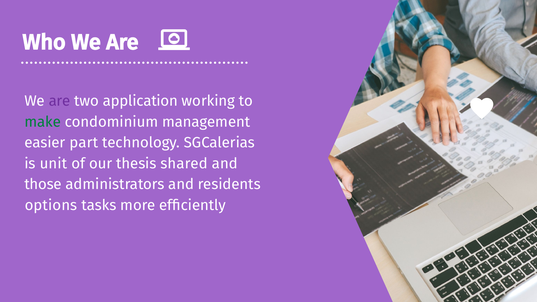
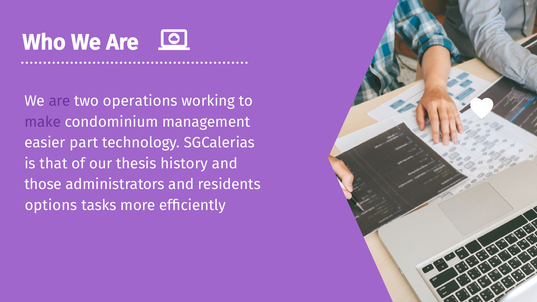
application: application -> operations (140, 101)
make colour: green -> purple (43, 122)
unit: unit -> that (53, 164)
shared: shared -> history (184, 164)
